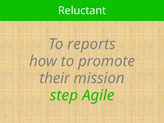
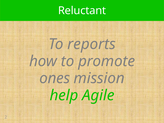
their: their -> ones (55, 78)
step: step -> help (64, 95)
